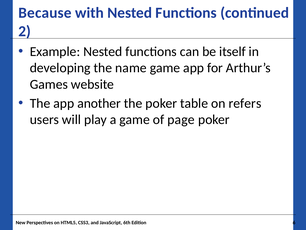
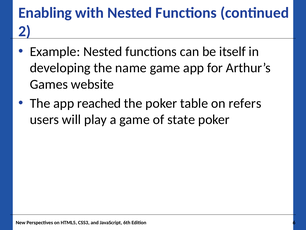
Because: Because -> Enabling (45, 13)
another: another -> reached (99, 103)
page: page -> state (181, 119)
